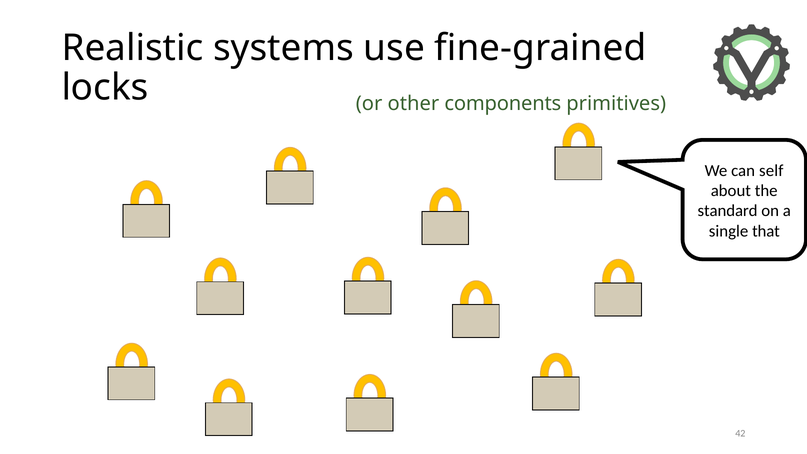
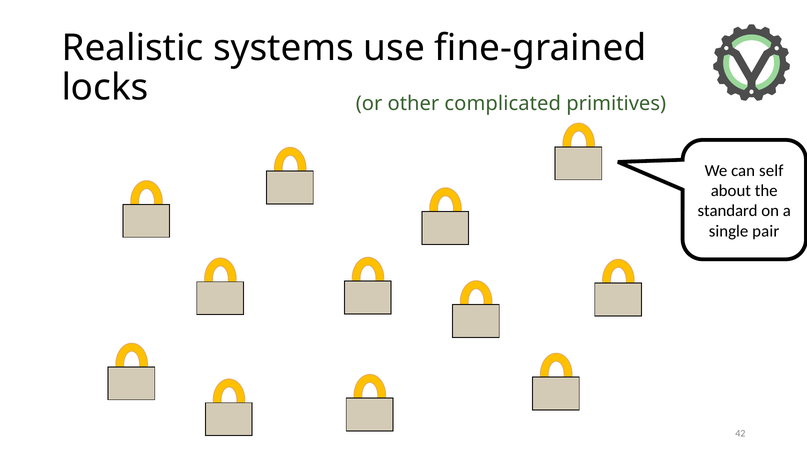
components: components -> complicated (503, 104)
that: that -> pair (766, 231)
